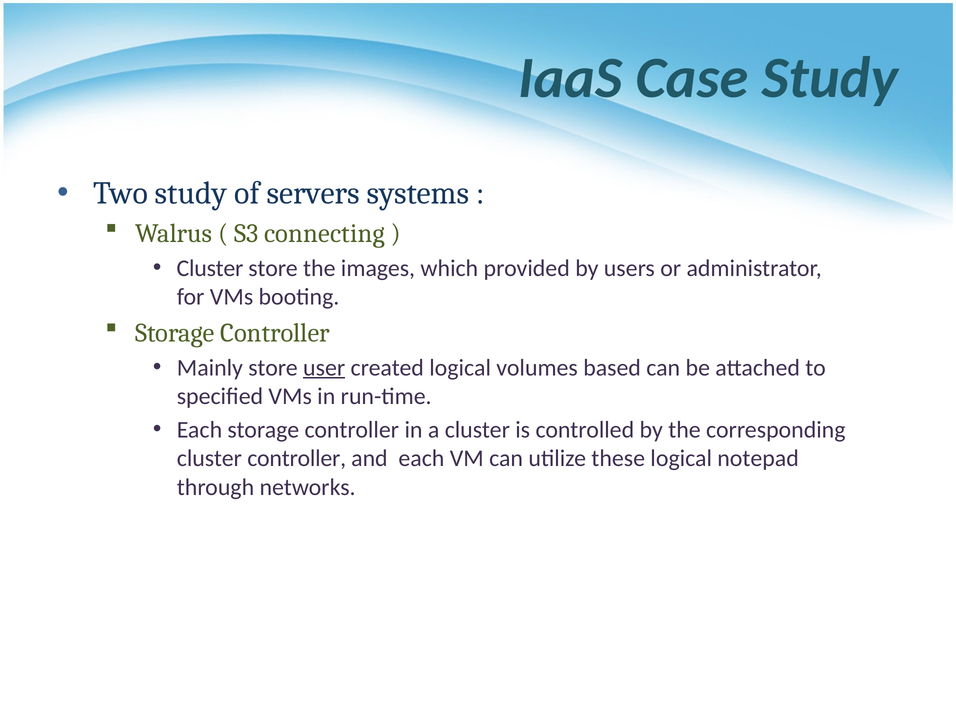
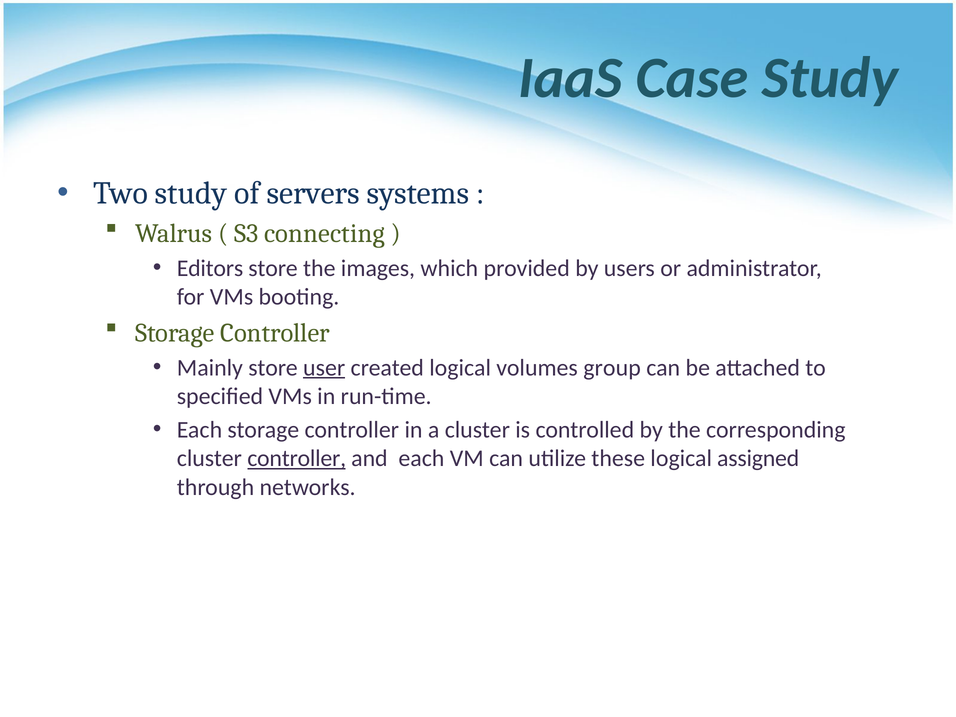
Cluster: Cluster -> Editors (210, 268)
based: based -> group (612, 368)
controller underline: none -> present (297, 458)
notepad: notepad -> assigned (758, 458)
